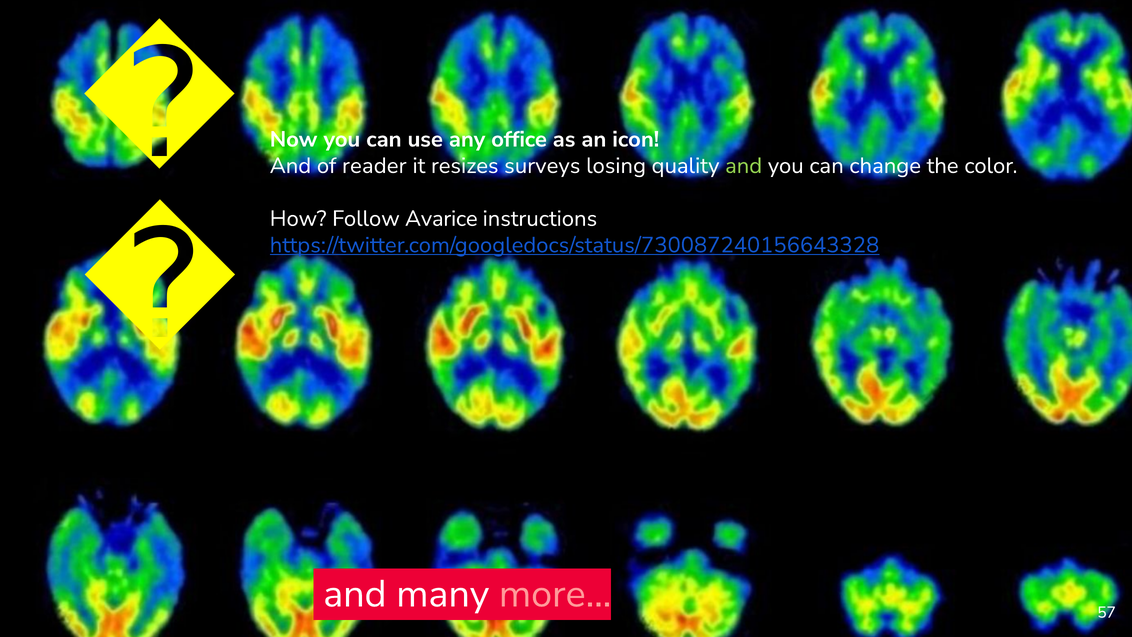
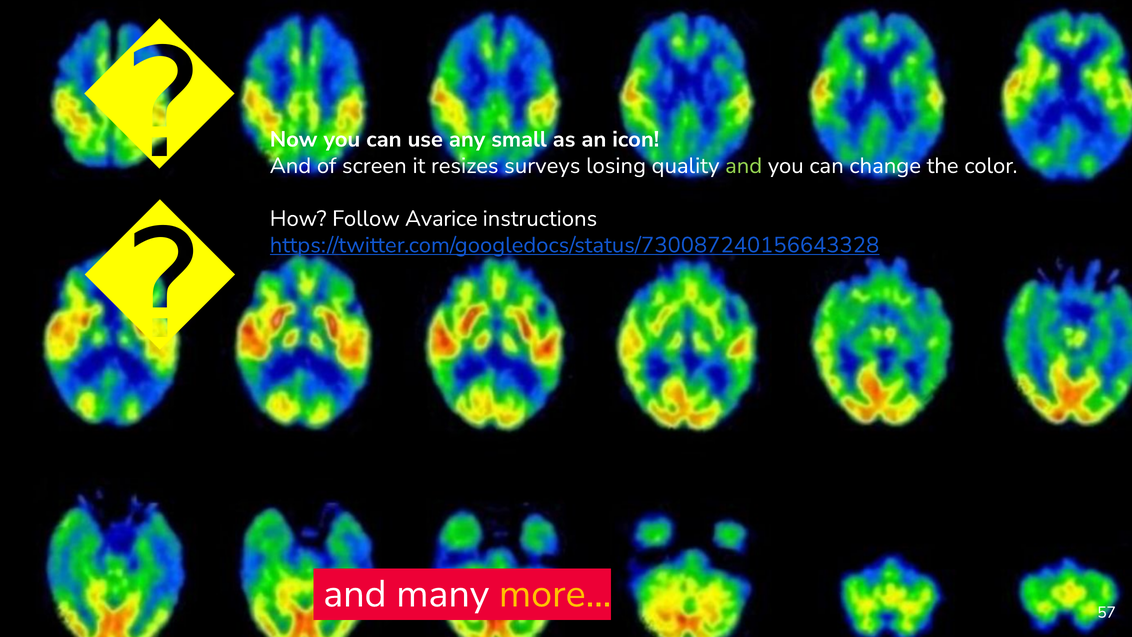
office: office -> small (519, 139)
reader: reader -> screen (374, 166)
more colour: pink -> yellow (555, 594)
